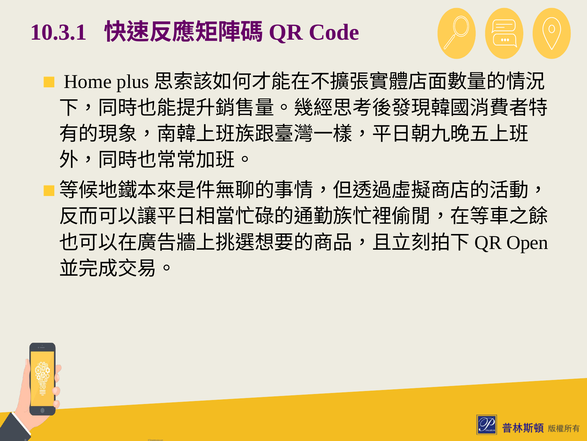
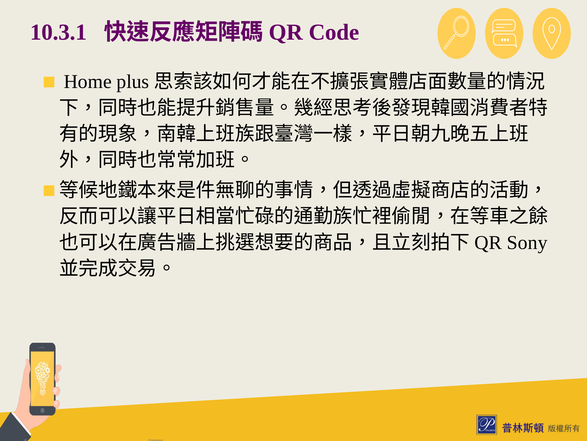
Open: Open -> Sony (527, 242)
